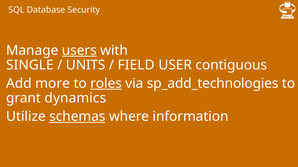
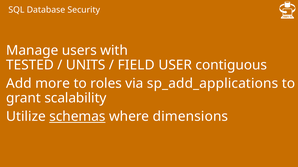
users underline: present -> none (79, 51)
SINGLE: SINGLE -> TESTED (30, 65)
roles underline: present -> none (106, 84)
sp_add_technologies: sp_add_technologies -> sp_add_applications (213, 84)
dynamics: dynamics -> scalability (75, 98)
information: information -> dimensions (190, 117)
